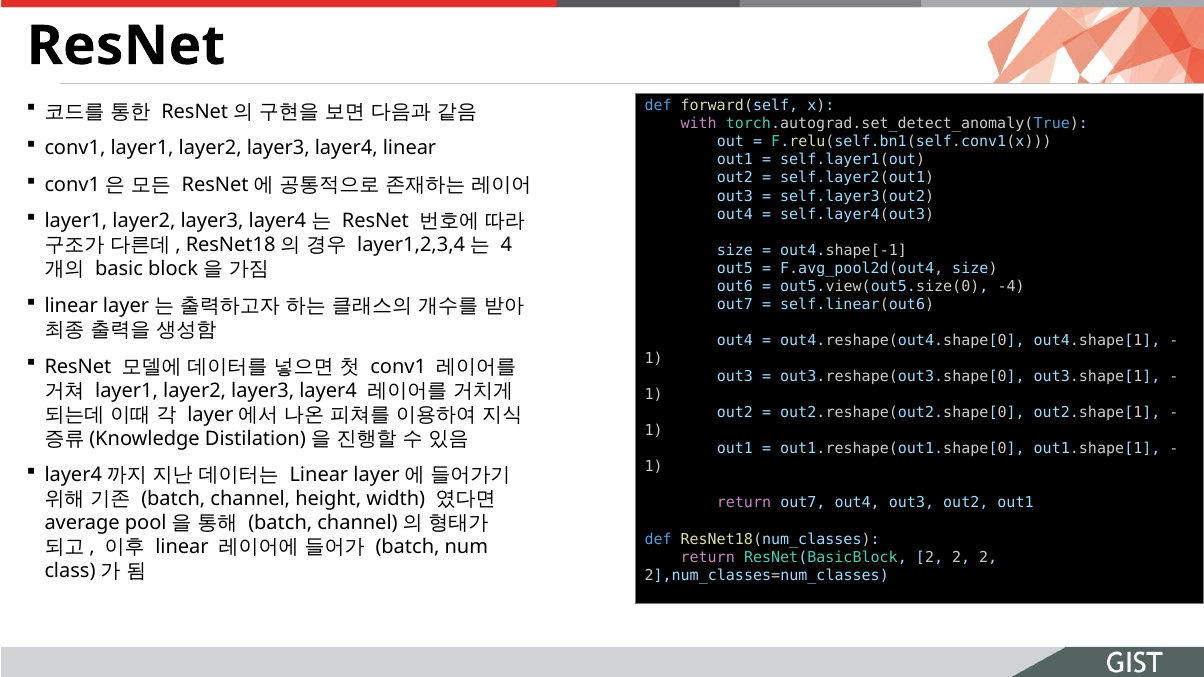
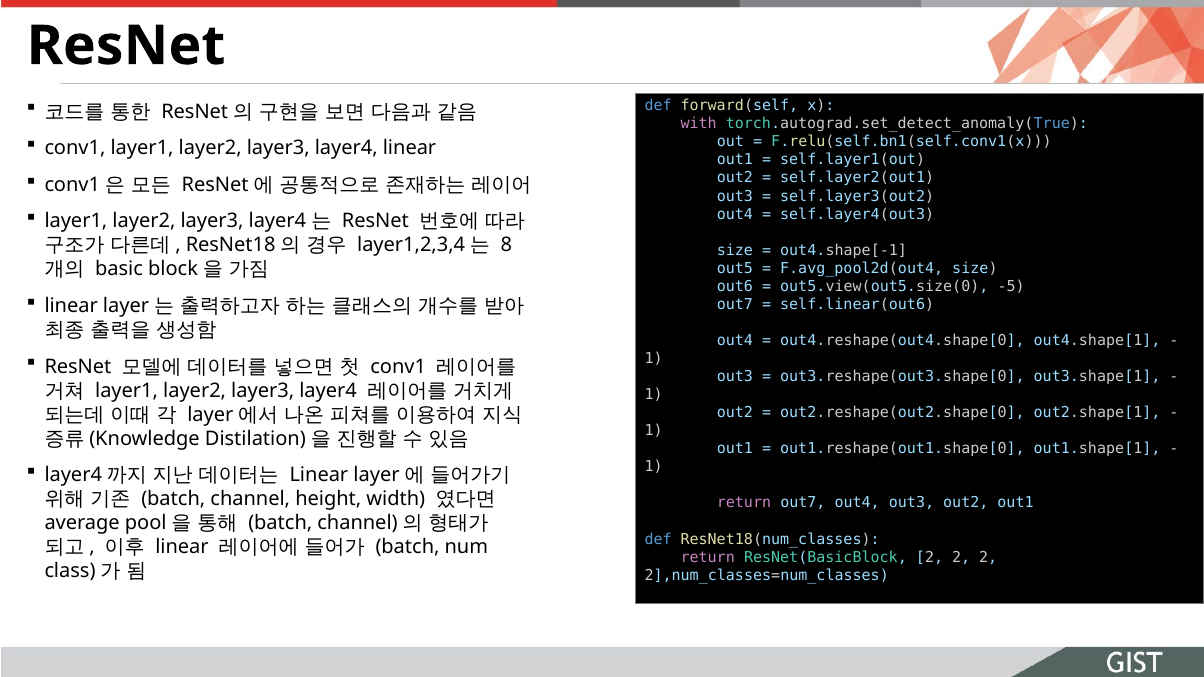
4: 4 -> 8 (506, 245)
-4: -4 -> -5 (1011, 286)
